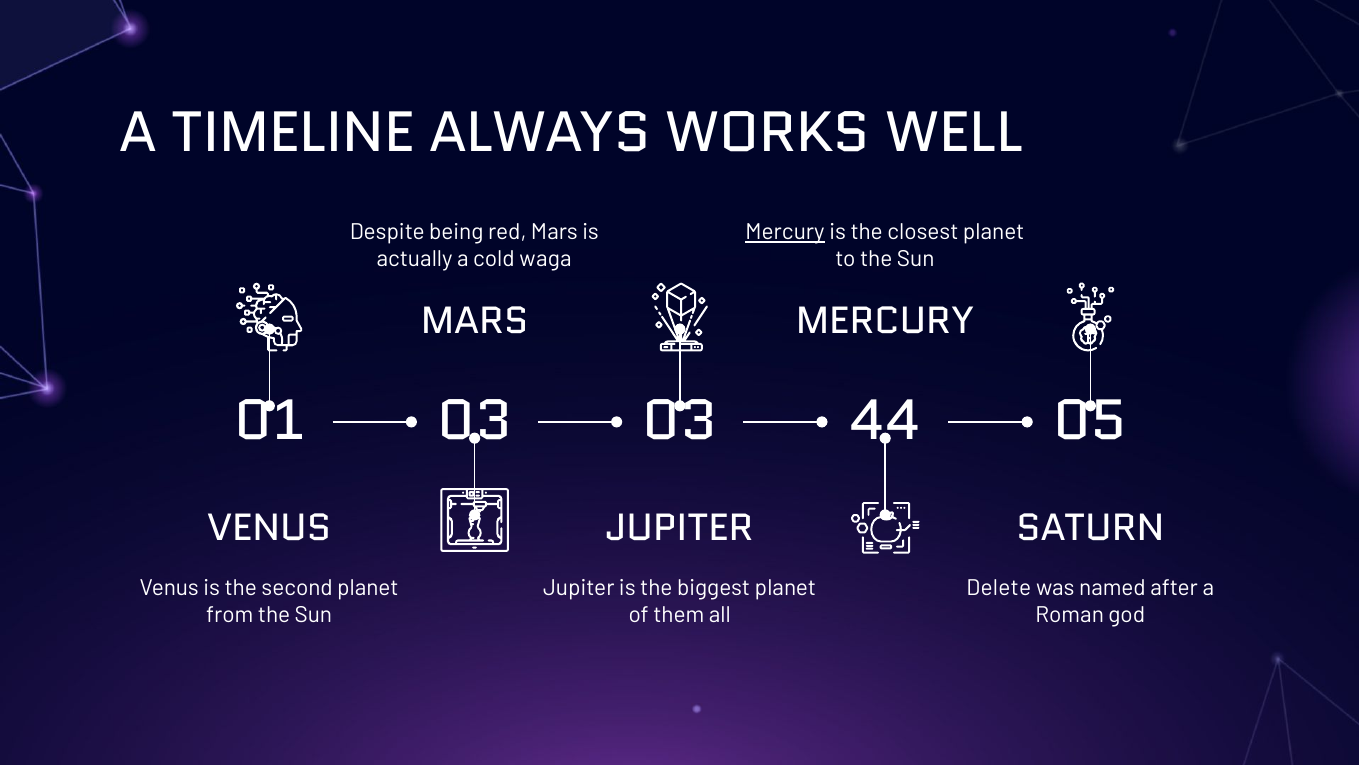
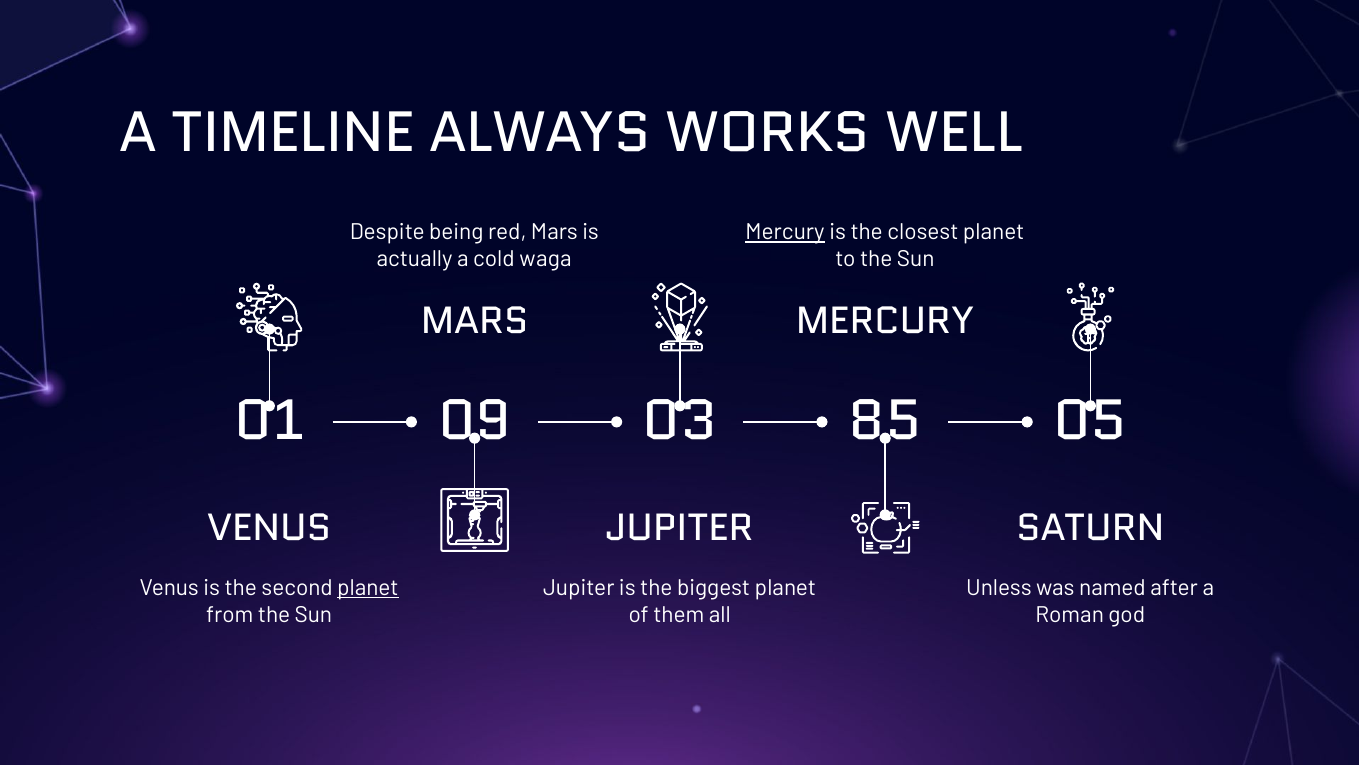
01 03: 03 -> 09 (475, 421)
44: 44 -> 85 (885, 421)
planet underline: none -> present (368, 587)
Delete: Delete -> Unless (999, 587)
